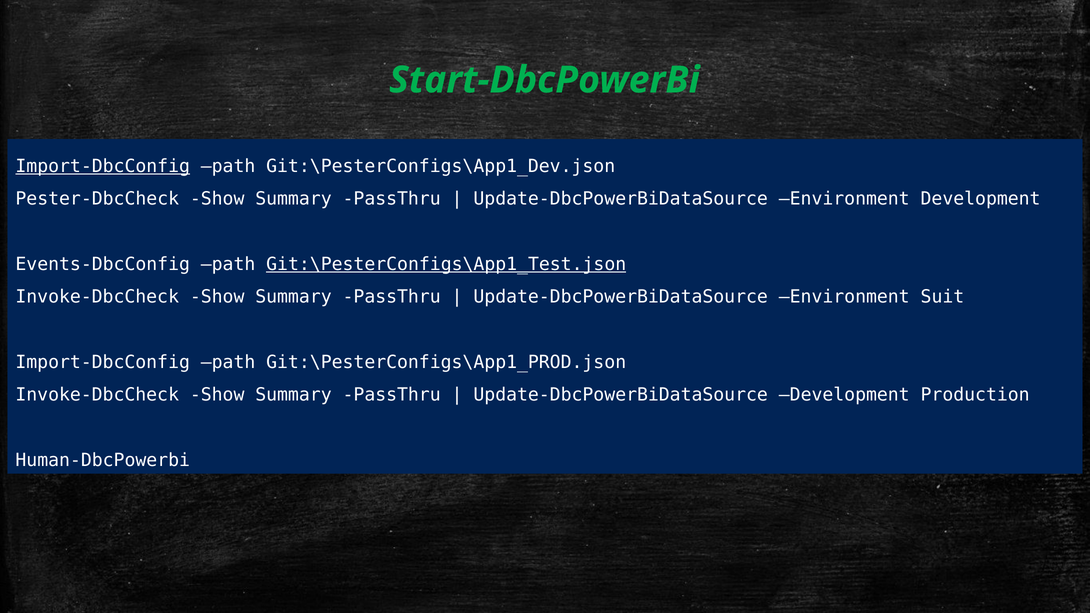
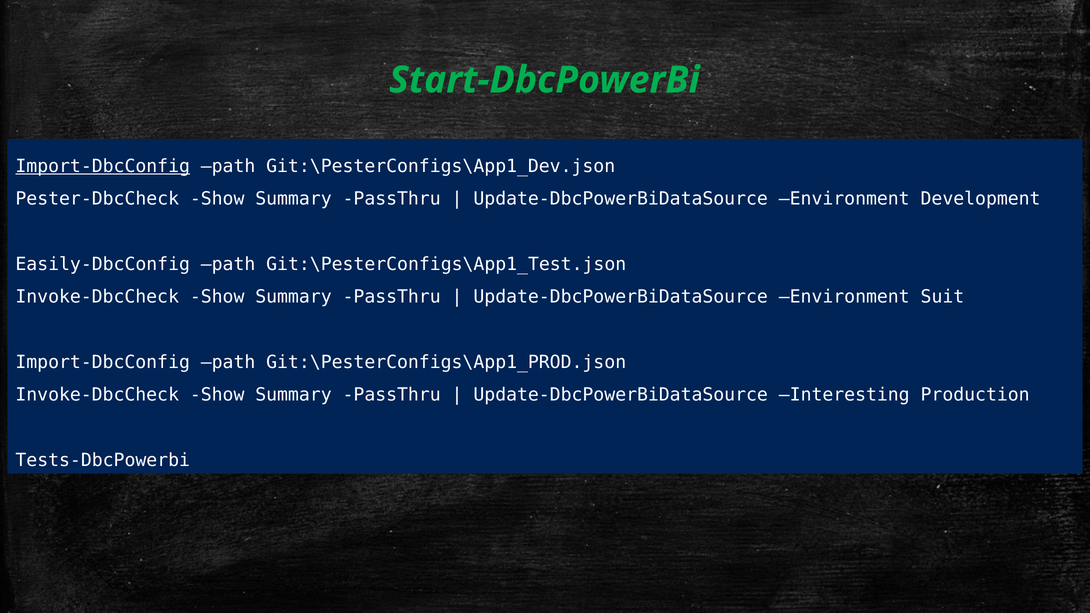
Events-DbcConfig: Events-DbcConfig -> Easily-DbcConfig (103, 264)
Git:\PesterConfigs\App1_Test.json underline: present -> none (446, 264)
Update-DbcPowerBiDataSource Development: Development -> Interesting (844, 395)
Human-DbcPowerbi: Human-DbcPowerbi -> Tests-DbcPowerbi (103, 460)
